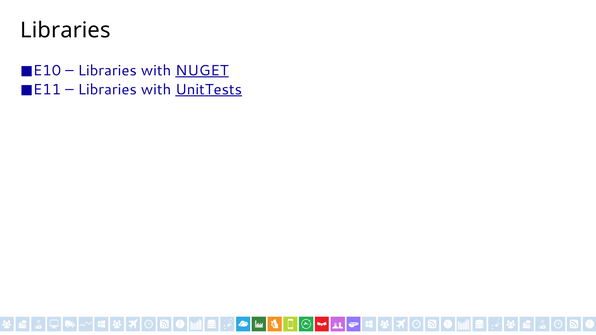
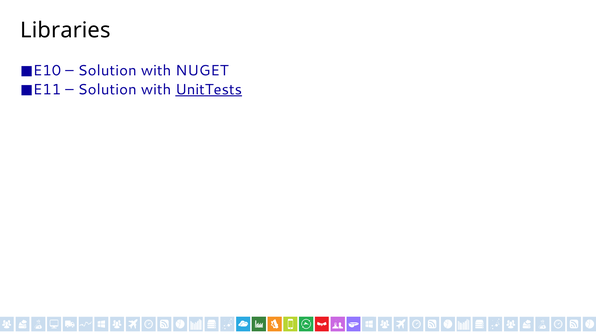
Libraries: Libraries -> Solution (107, 70)
NUGET underline: present -> none (202, 70)
Libraries: Libraries -> Solution (107, 90)
